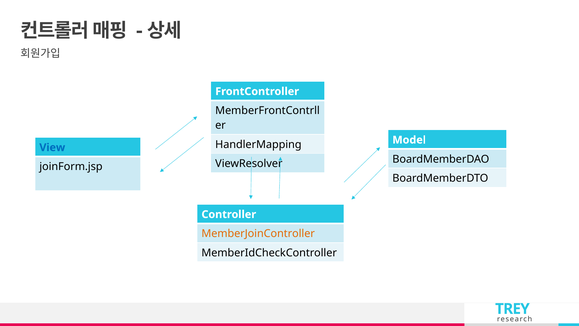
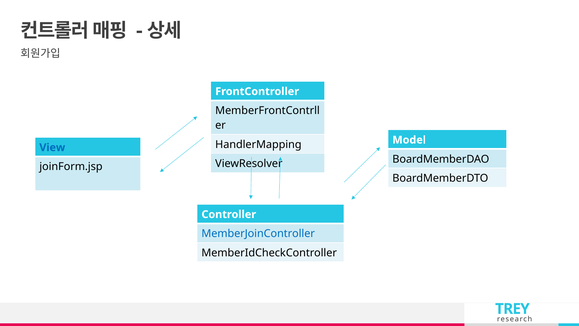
MemberJoinController colour: orange -> blue (258, 233)
